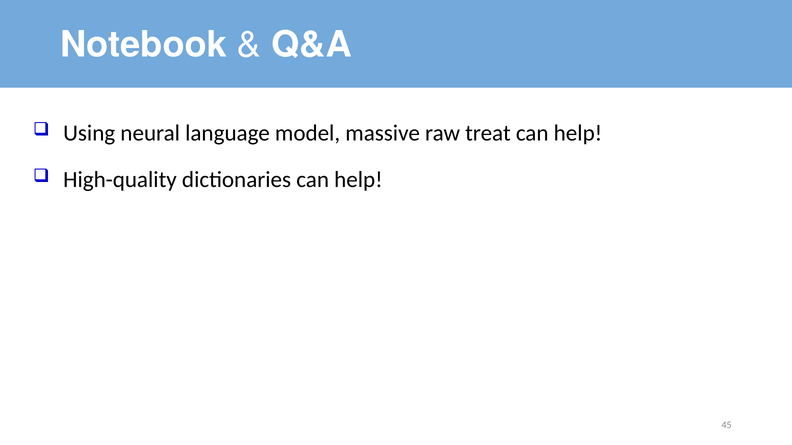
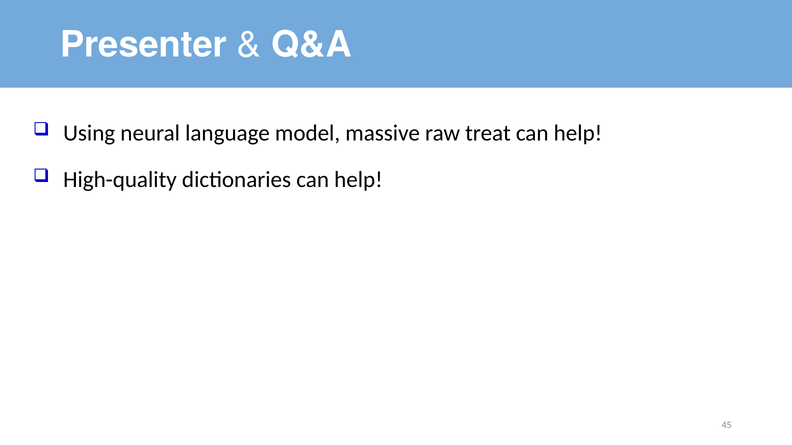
Notebook: Notebook -> Presenter (144, 45)
